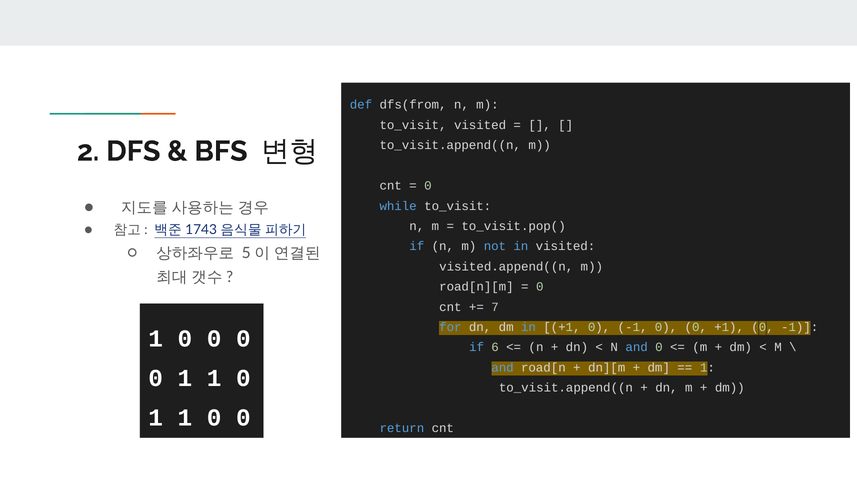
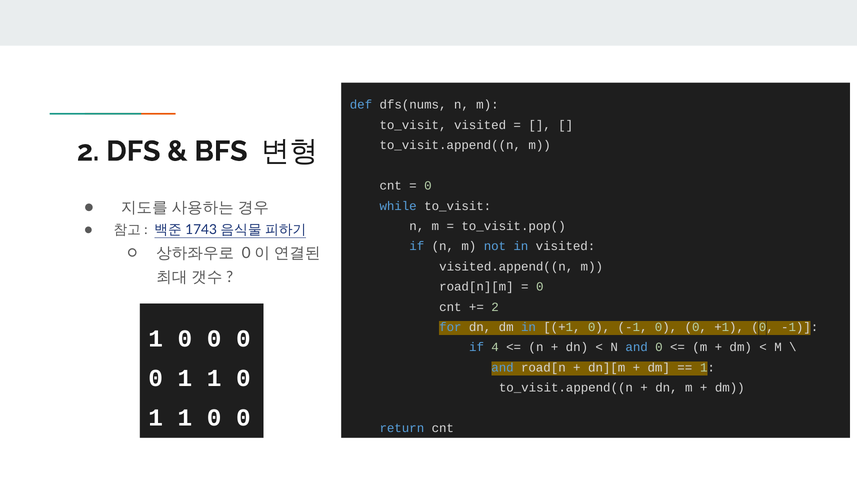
dfs(from: dfs(from -> dfs(nums (413, 105)
5: 5 -> 0 (246, 253)
7: 7 -> 2 (495, 307)
6: 6 -> 4 (495, 347)
